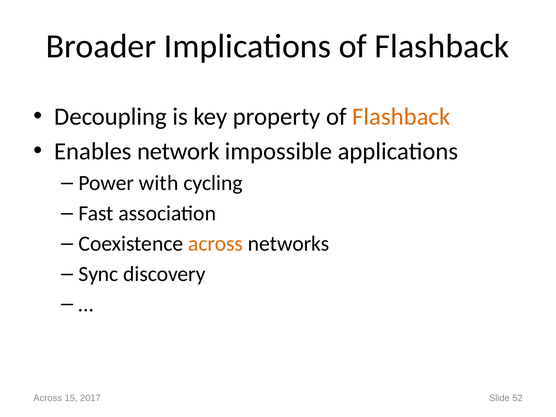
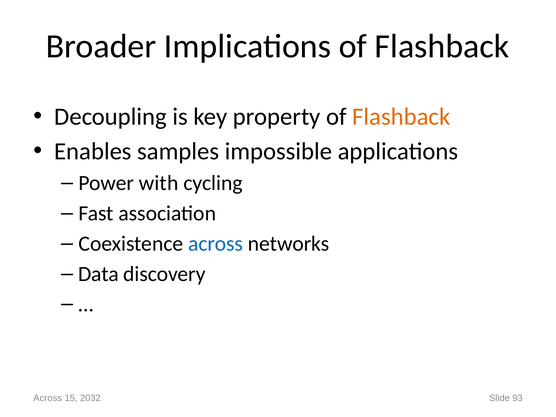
network: network -> samples (178, 151)
across colour: orange -> blue (216, 244)
Sync: Sync -> Data (98, 274)
2017: 2017 -> 2032 (90, 398)
52: 52 -> 93 (517, 398)
